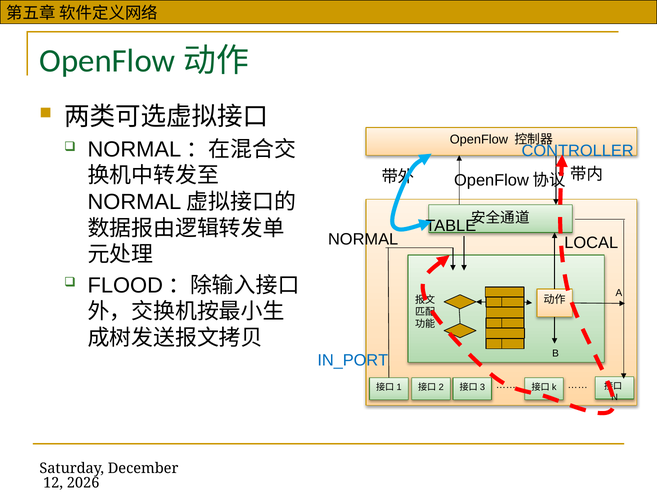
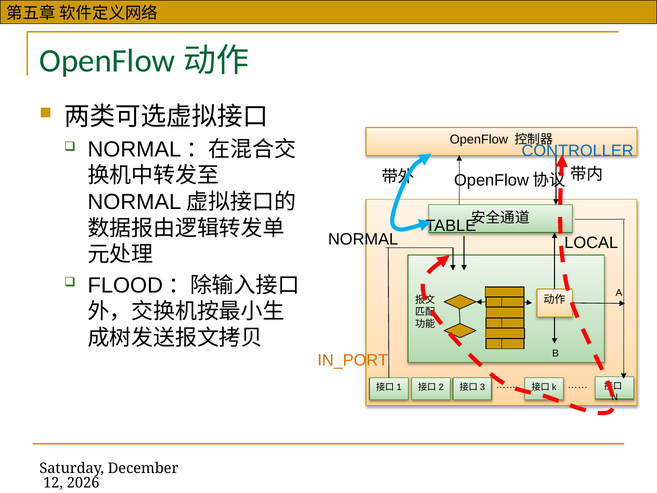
IN_PORT colour: blue -> orange (353, 360)
